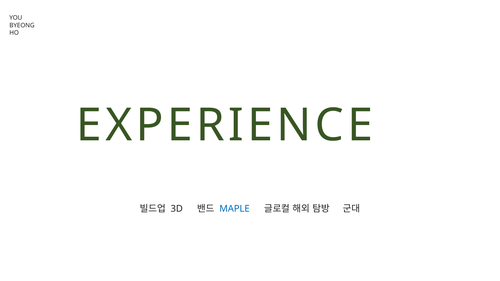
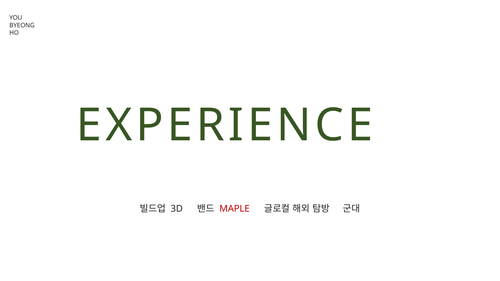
MAPLE colour: blue -> red (235, 209)
